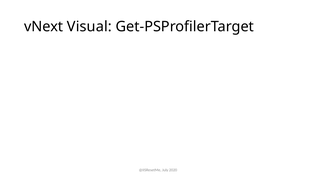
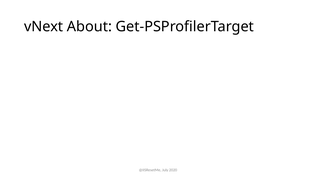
Visual: Visual -> About (89, 27)
